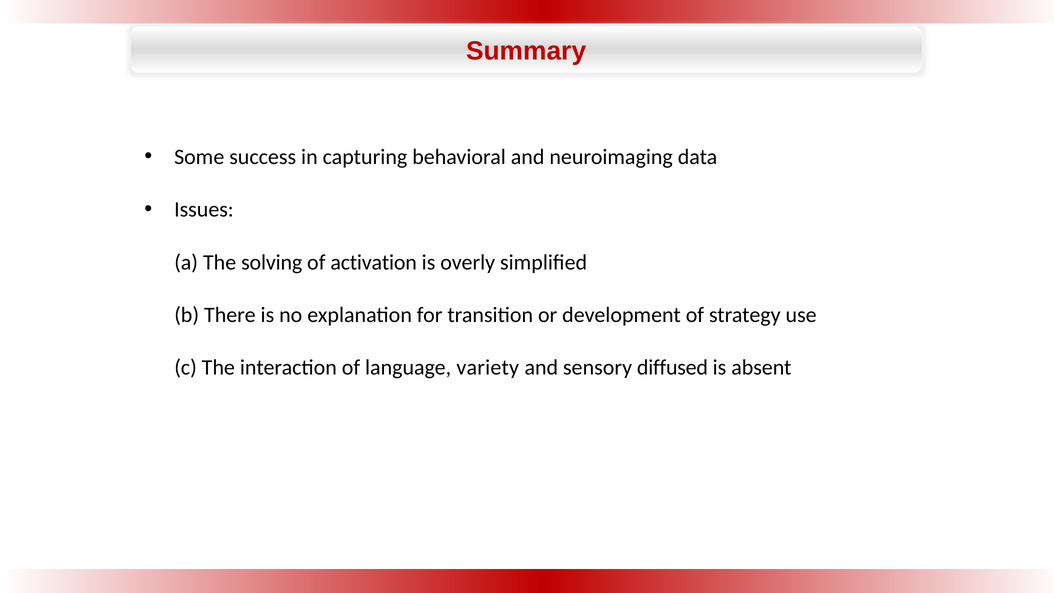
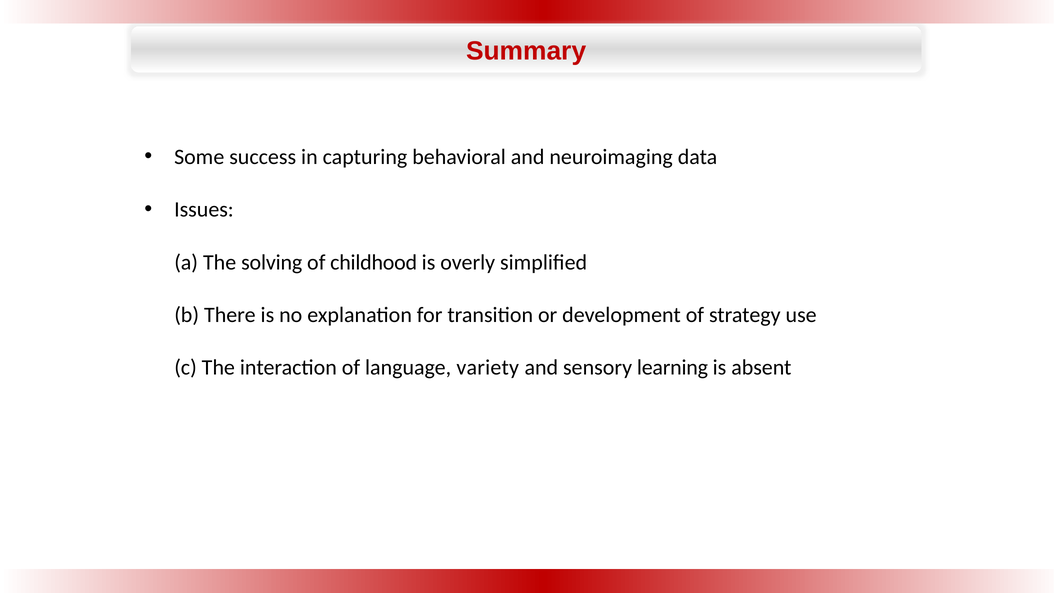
activation: activation -> childhood (374, 262)
diffused: diffused -> learning (672, 368)
